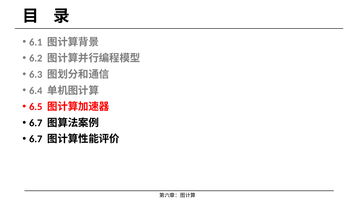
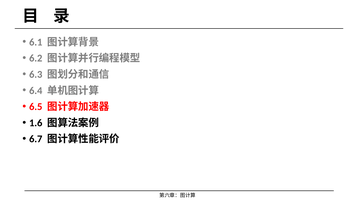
6.7: 6.7 -> 1.6 (36, 123)
